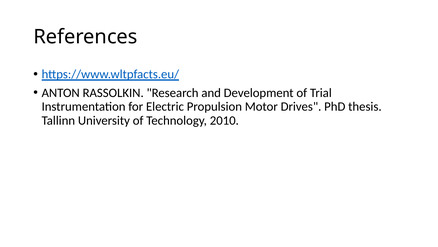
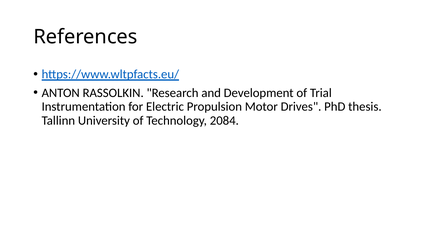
2010: 2010 -> 2084 (224, 120)
